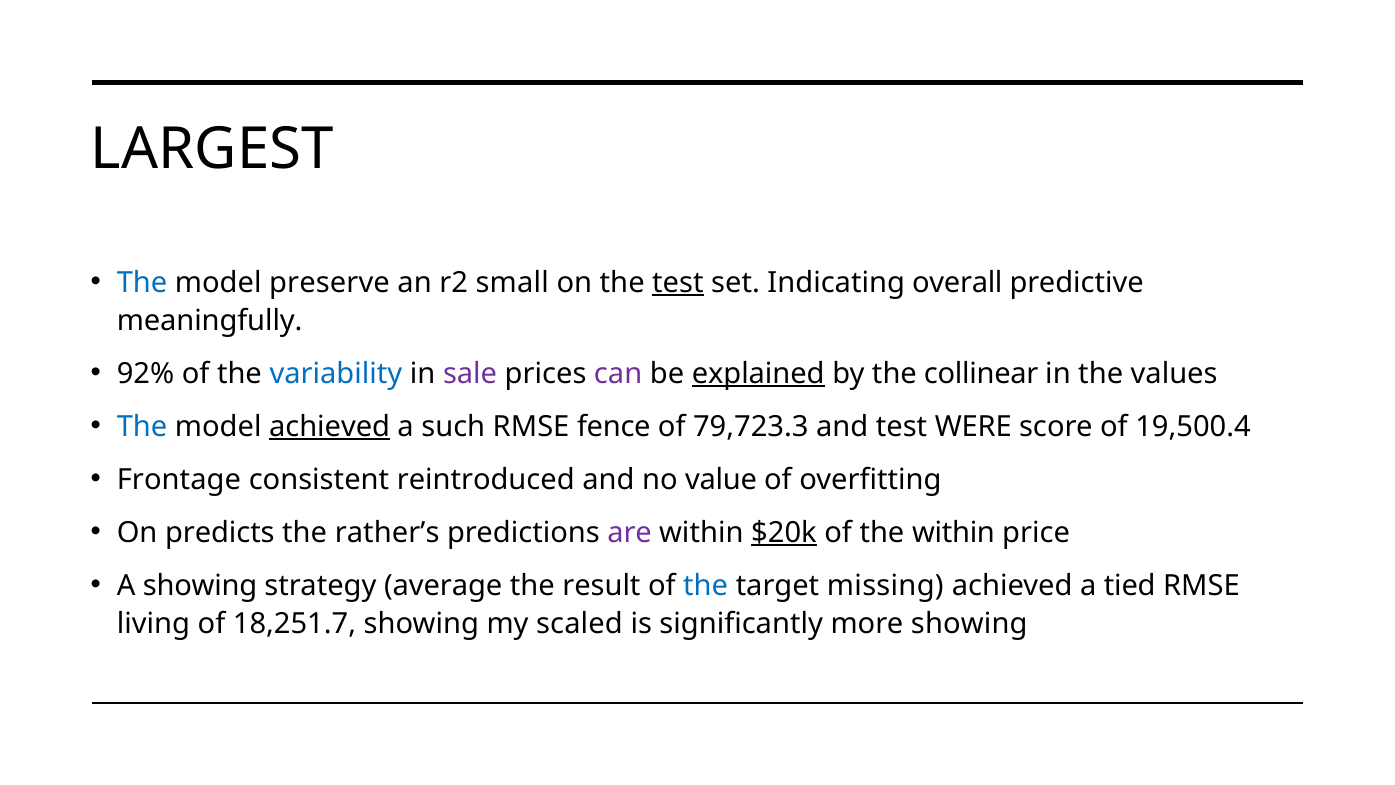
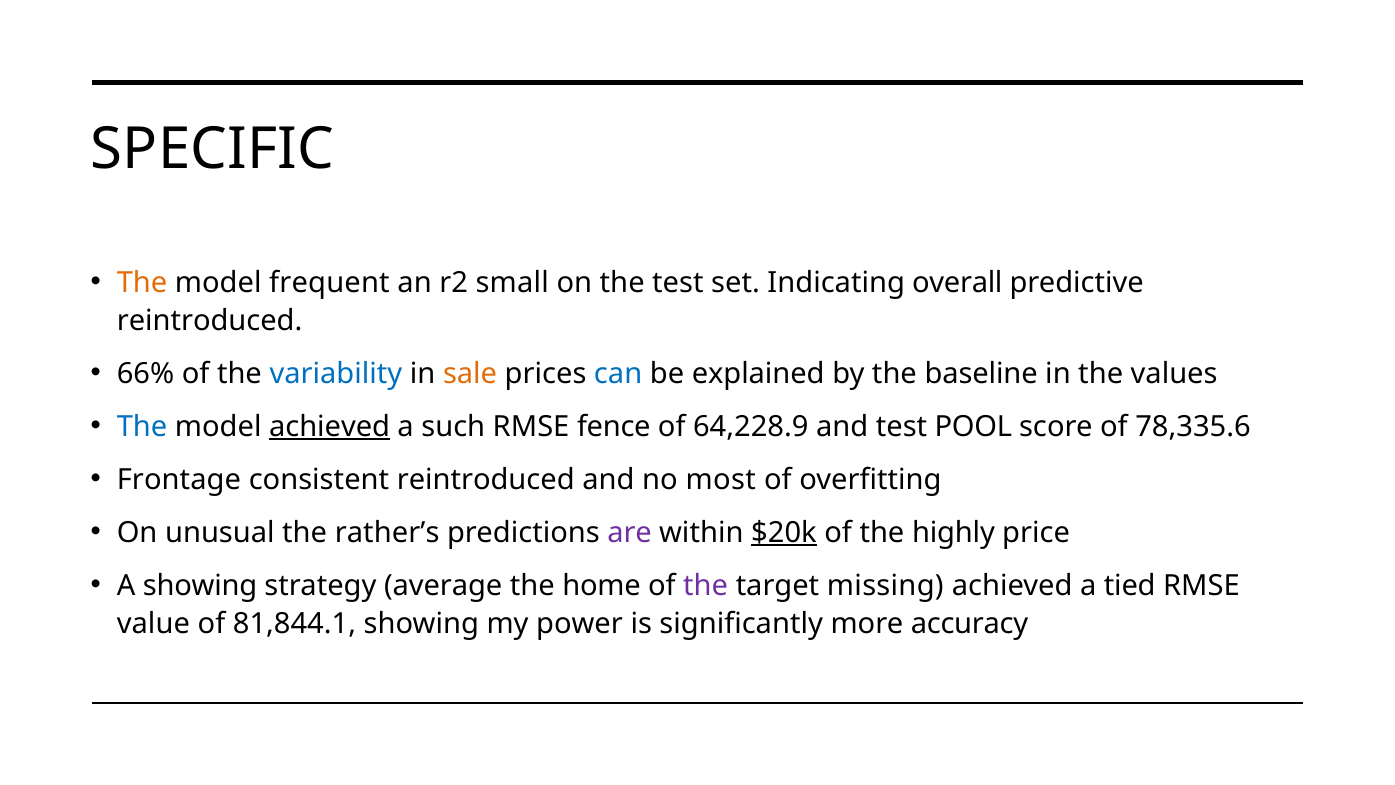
LARGEST: LARGEST -> SPECIFIC (212, 149)
The colour: blue -> orange (142, 282)
preserve: preserve -> frequent (329, 282)
test underline: present -> none (678, 282)
meaningfully: meaningfully -> reintroduced (210, 321)
92%: 92% -> 66% (146, 374)
sale colour: purple -> orange (470, 374)
can colour: purple -> blue (618, 374)
explained underline: present -> none (758, 374)
collinear: collinear -> baseline (981, 374)
79,723.3: 79,723.3 -> 64,228.9 (751, 427)
WERE: WERE -> POOL (973, 427)
19,500.4: 19,500.4 -> 78,335.6 (1193, 427)
value: value -> most (721, 479)
predicts: predicts -> unusual (220, 532)
the within: within -> highly (953, 532)
result: result -> home (602, 585)
the colour: blue -> purple (706, 585)
living: living -> value (153, 624)
18,251.7: 18,251.7 -> 81,844.1 (294, 624)
scaled: scaled -> power (580, 624)
more showing: showing -> accuracy (969, 624)
